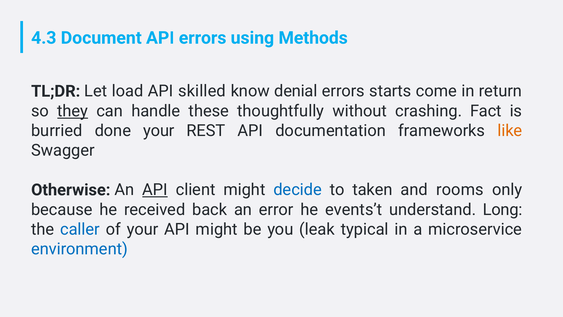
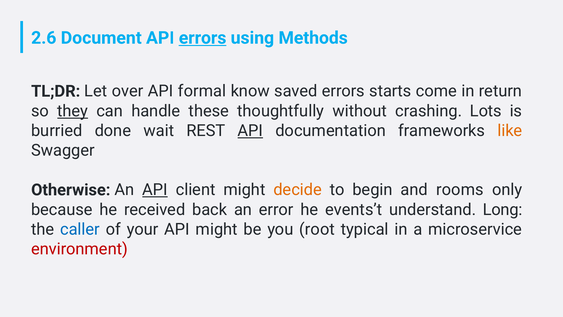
4.3: 4.3 -> 2.6 (44, 38)
errors underline: none -> present (203, 38)
load: load -> over (128, 91)
skilled: skilled -> formal (202, 91)
denial: denial -> saved (296, 91)
Fact: Fact -> Lots (486, 111)
done your: your -> wait (159, 131)
API underline: none -> present (250, 131)
decide colour: blue -> orange (298, 190)
taken: taken -> begin (373, 190)
leak: leak -> root (317, 229)
environment colour: blue -> red (79, 249)
